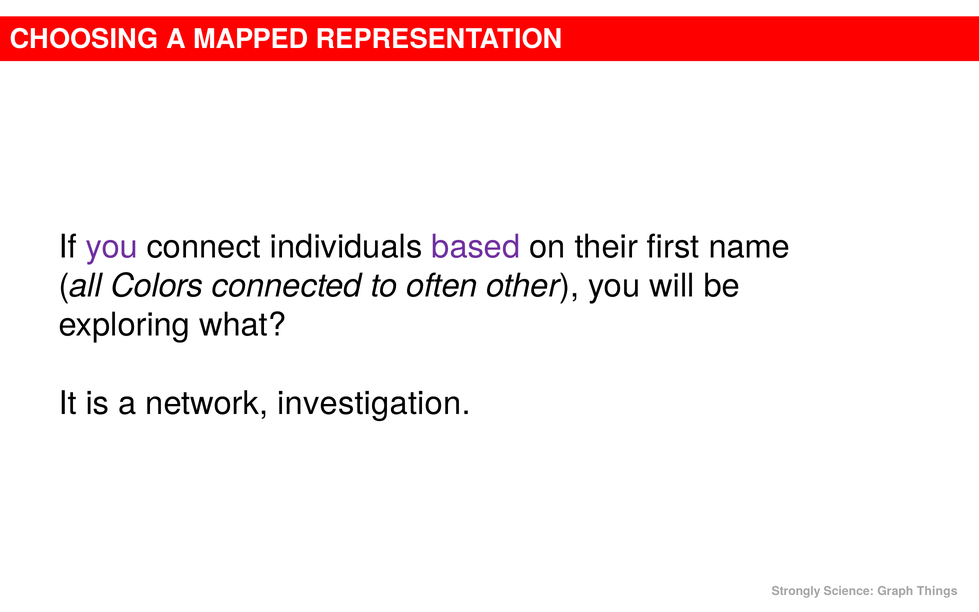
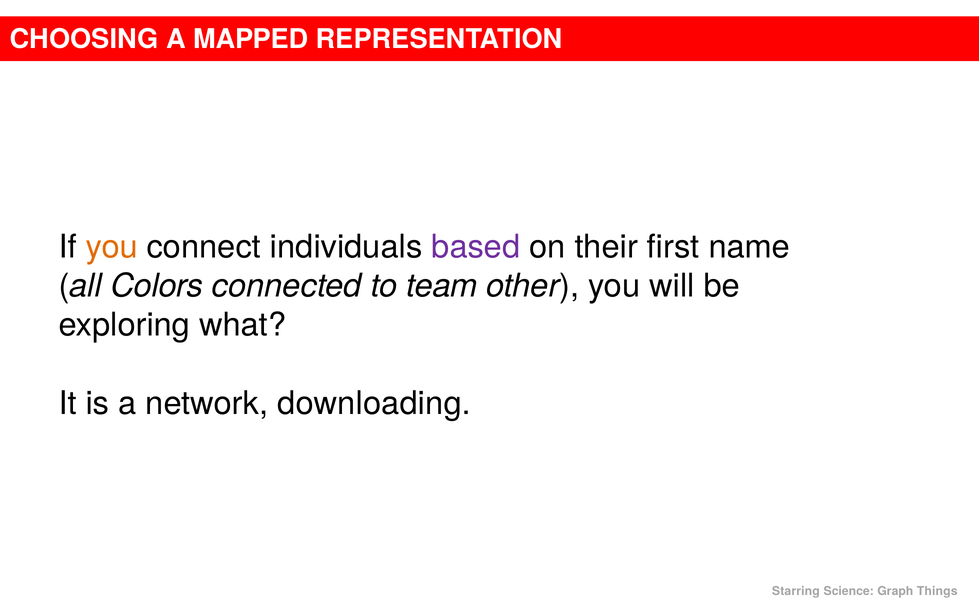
you colour: purple -> orange (112, 247)
often: often -> team (442, 286)
investigation: investigation -> downloading (374, 403)
Strongly: Strongly -> Starring (796, 591)
